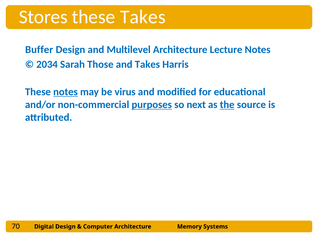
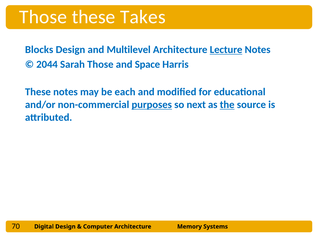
Stores: Stores -> Those (43, 17)
Buffer: Buffer -> Blocks (39, 50)
Lecture underline: none -> present (226, 50)
2034: 2034 -> 2044 (47, 65)
and Takes: Takes -> Space (147, 65)
notes underline: present -> none (65, 92)
virus: virus -> each (125, 92)
